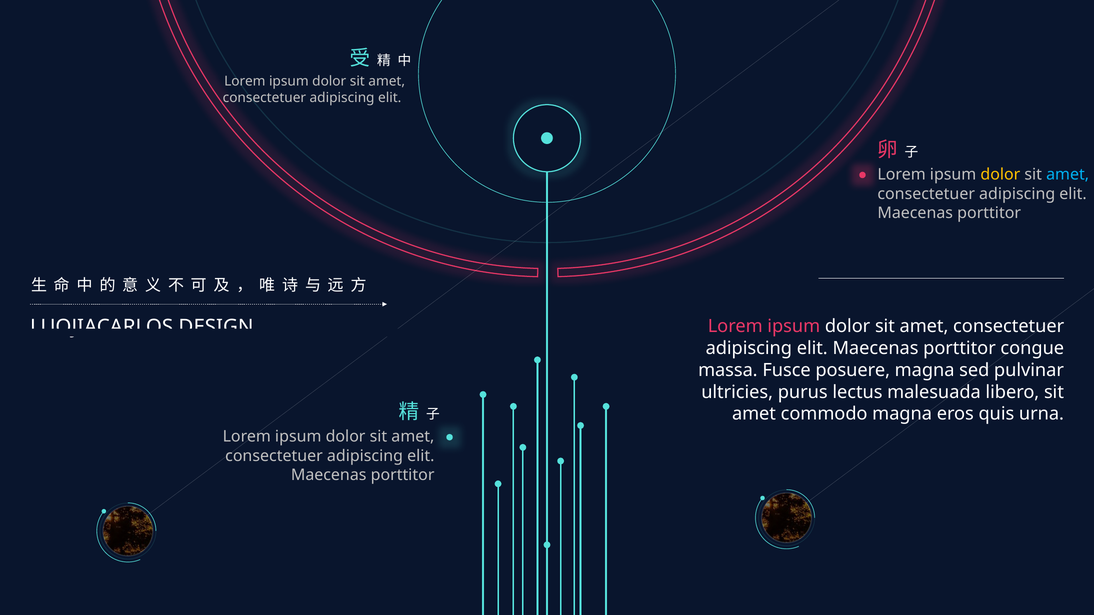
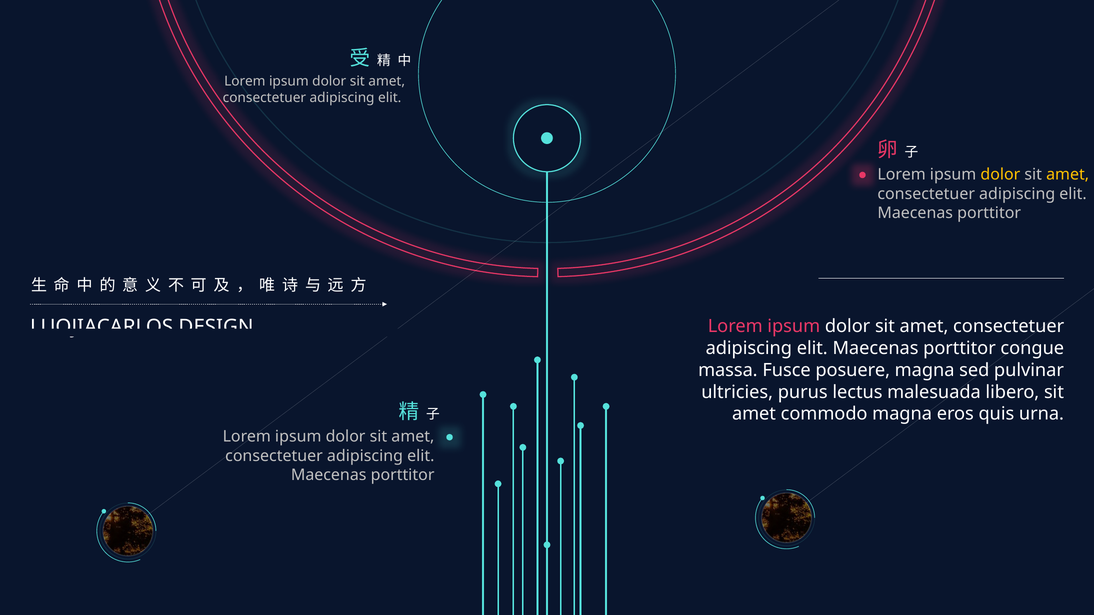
amet colour: light blue -> yellow (1068, 175)
